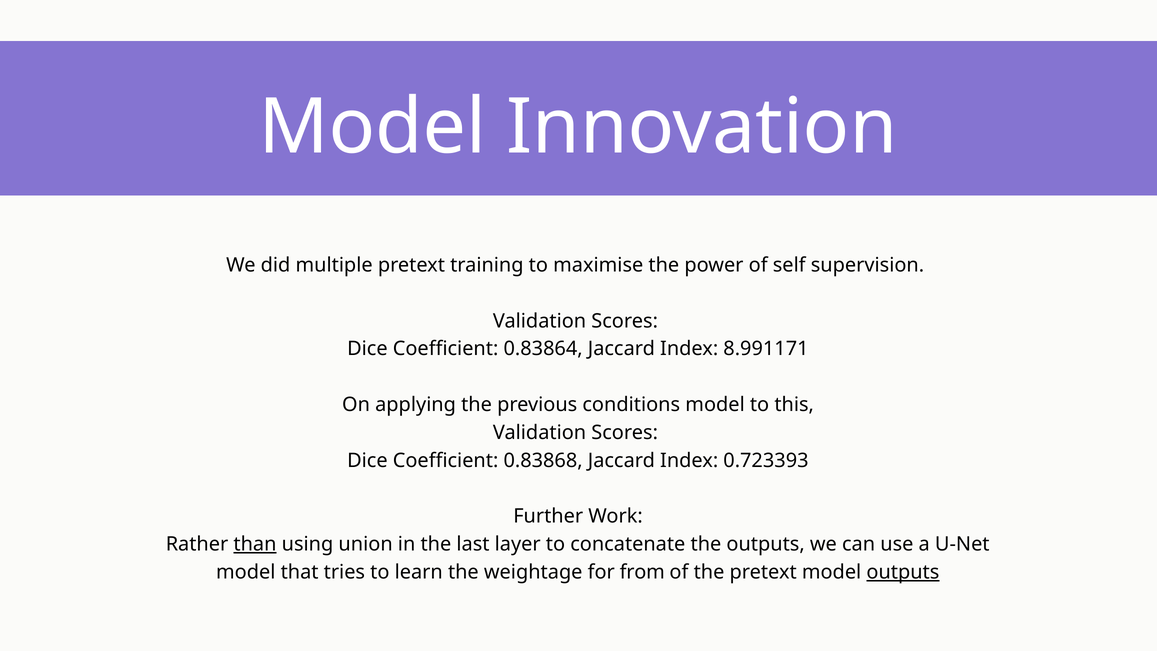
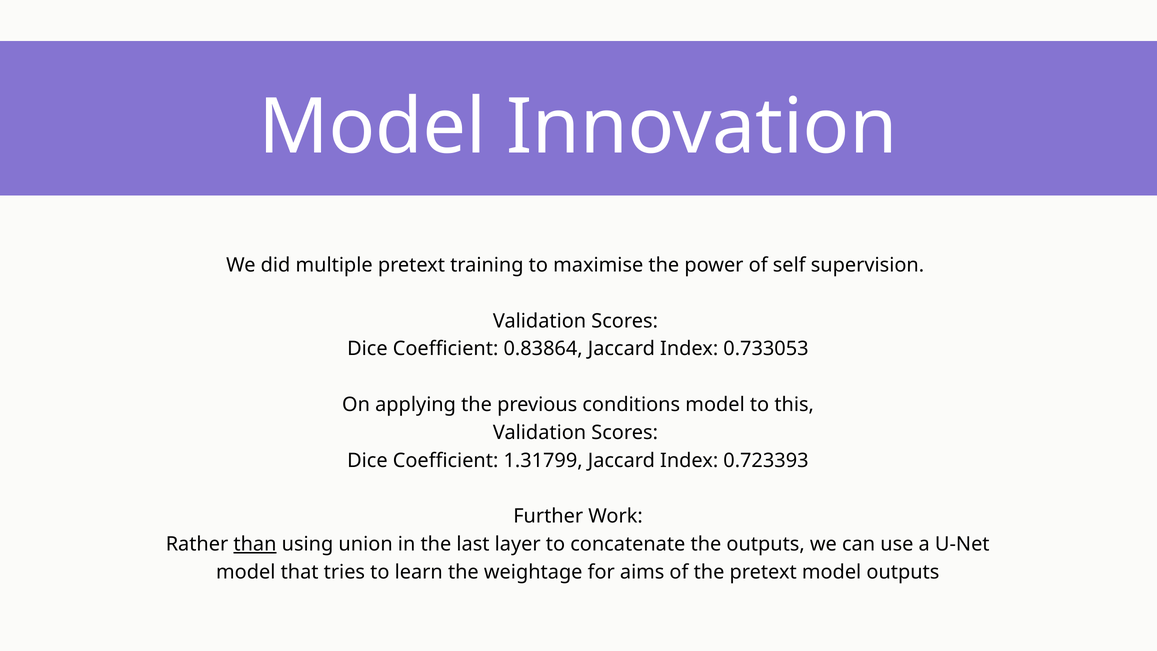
8.991171: 8.991171 -> 0.733053 (766, 349)
0.83868: 0.83868 -> 1.31799 (543, 460)
from: from -> aims (642, 572)
outputs underline: present -> none (903, 572)
